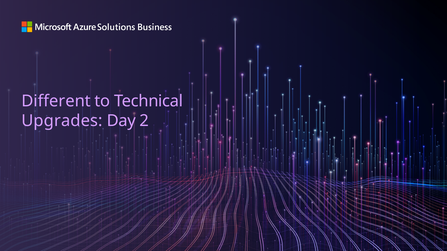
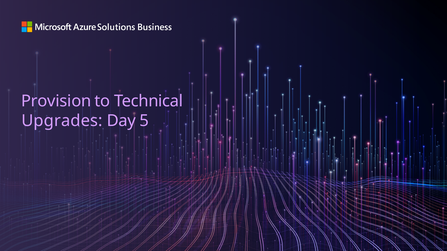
Different: Different -> Provision (56, 101)
2: 2 -> 5 (144, 121)
